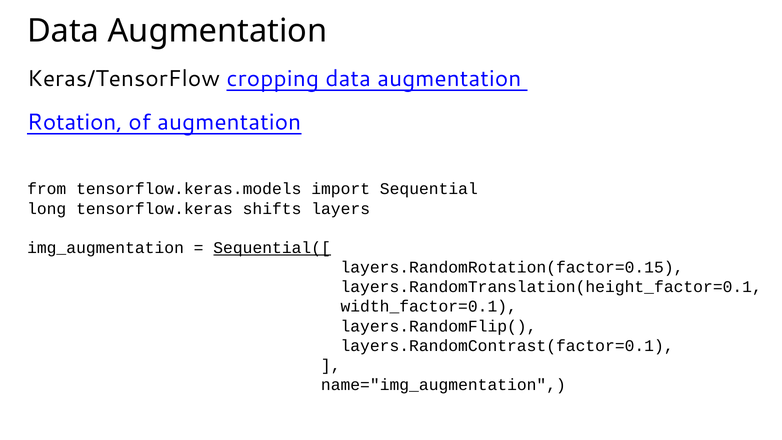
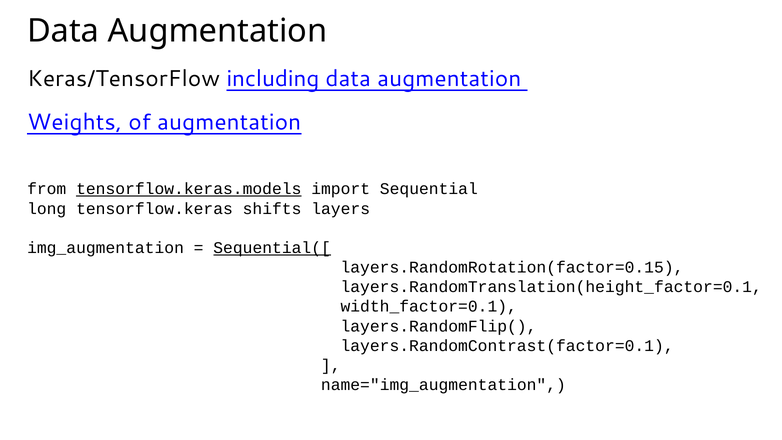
cropping: cropping -> including (273, 79)
Rotation: Rotation -> Weights (75, 122)
tensorflow.keras.models underline: none -> present (189, 189)
